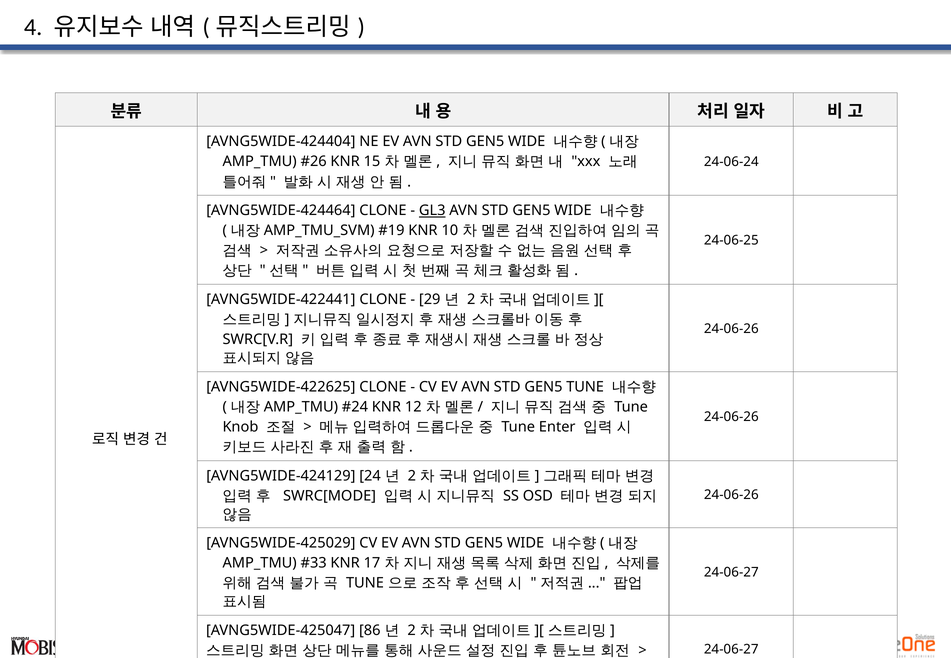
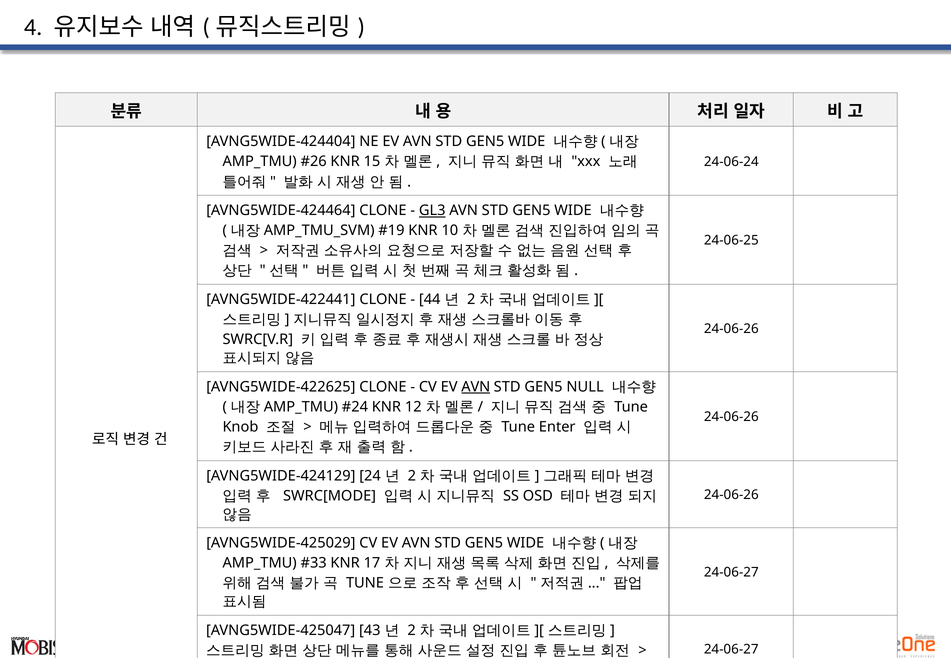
29: 29 -> 44 (430, 300)
AVN underline: none -> present (476, 387)
GEN5 TUNE: TUNE -> NULL (585, 387)
86: 86 -> 43 (370, 631)
